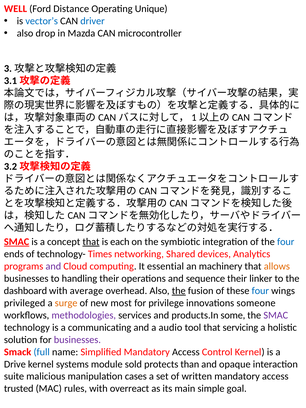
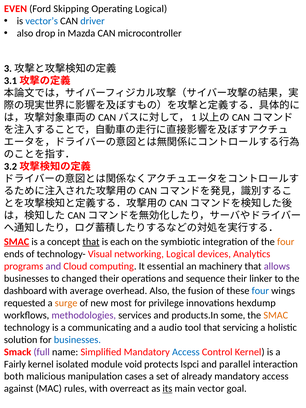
WELL: WELL -> EVEN (15, 9)
Distance: Distance -> Skipping (71, 9)
Operating Unique: Unique -> Logical (151, 9)
four colour: blue -> orange (286, 242)
Times: Times -> Visual (100, 254)
networking Shared: Shared -> Logical (181, 254)
allows colour: orange -> purple (277, 266)
handling: handling -> changed (79, 278)
the underline: present -> none (179, 291)
privileged: privileged -> requested (25, 303)
someone: someone -> hexdump (256, 303)
SMAC colour: purple -> orange (276, 315)
businesses colour: purple -> blue (77, 340)
full colour: blue -> purple (42, 352)
Access colour: black -> blue (186, 352)
Drive: Drive -> Fairly (15, 364)
systems: systems -> isolated (72, 364)
sold: sold -> void (133, 364)
than: than -> lspci (190, 364)
opaque: opaque -> parallel (235, 364)
suite: suite -> both (14, 376)
written: written -> already (197, 376)
trusted: trusted -> against (19, 389)
its underline: none -> present (167, 389)
simple: simple -> vector (211, 389)
